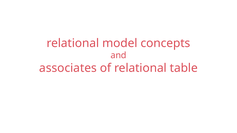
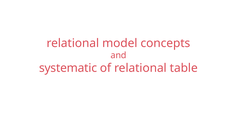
associates: associates -> systematic (68, 68)
